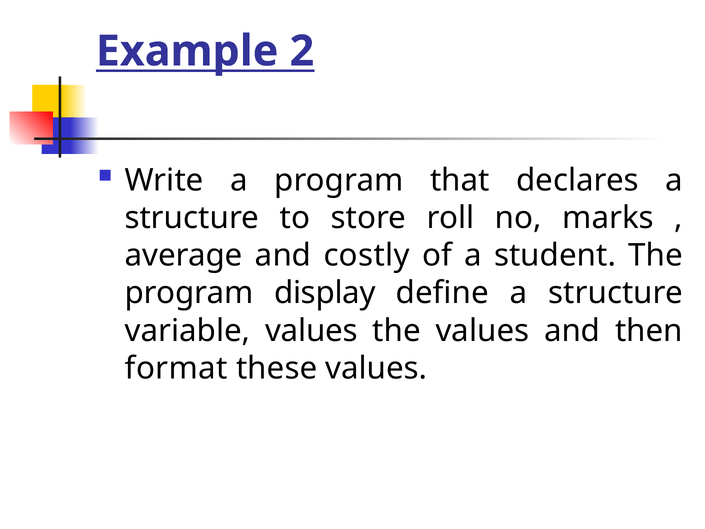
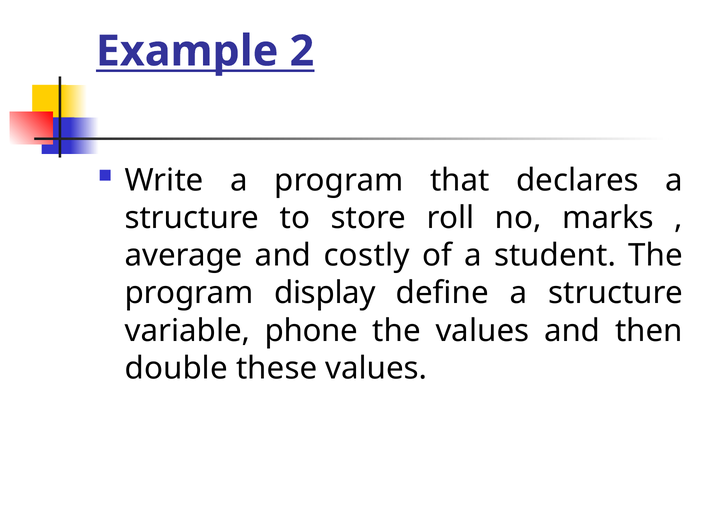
variable values: values -> phone (311, 331)
format: format -> double (176, 368)
